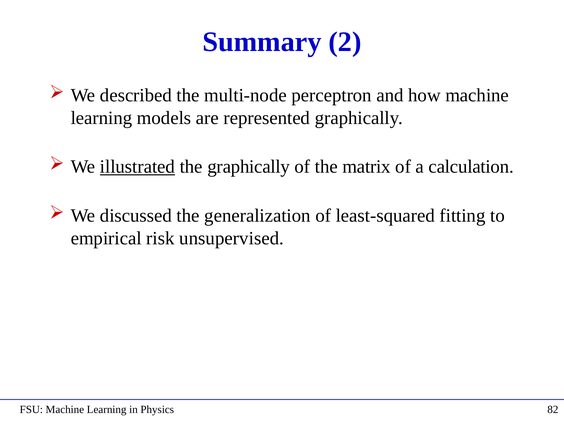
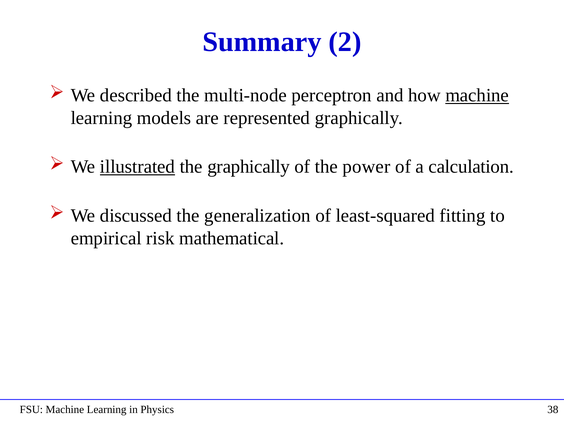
machine underline: none -> present (477, 95)
matrix: matrix -> power (366, 167)
unsupervised: unsupervised -> mathematical (232, 238)
82: 82 -> 38 (553, 410)
